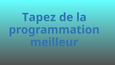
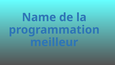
Tapez: Tapez -> Name (39, 17)
